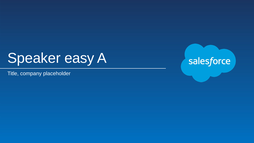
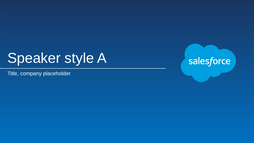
easy: easy -> style (79, 58)
